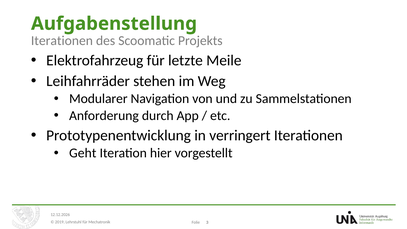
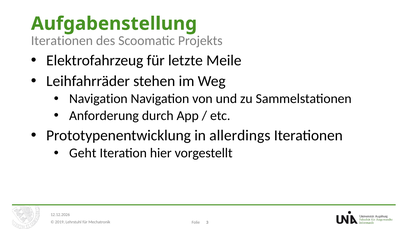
Modularer: Modularer -> Navigation (98, 99)
verringert: verringert -> allerdings (240, 135)
